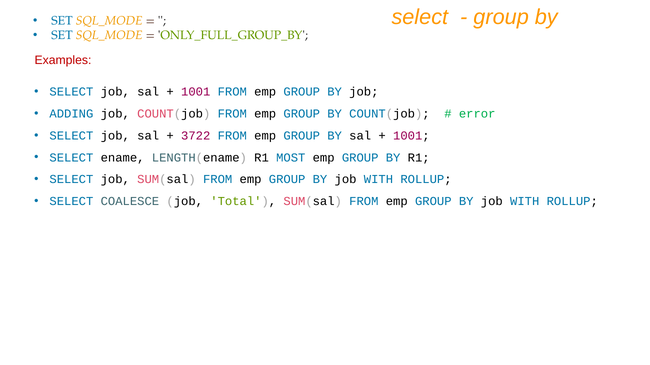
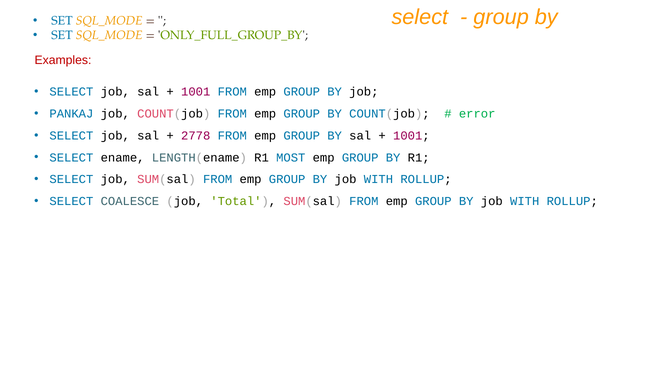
ADDING: ADDING -> PANKAJ (71, 114)
3722: 3722 -> 2778 (196, 136)
